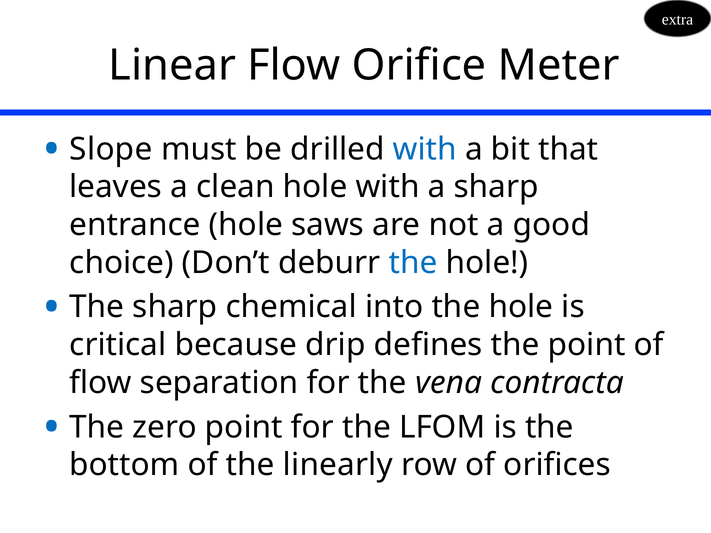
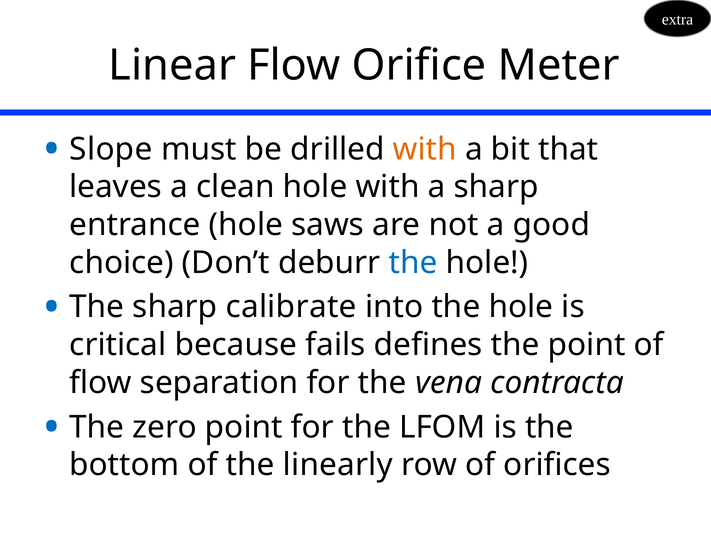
with colour: blue -> orange (425, 149)
chemical: chemical -> calibrate (291, 307)
drip: drip -> fails (335, 345)
